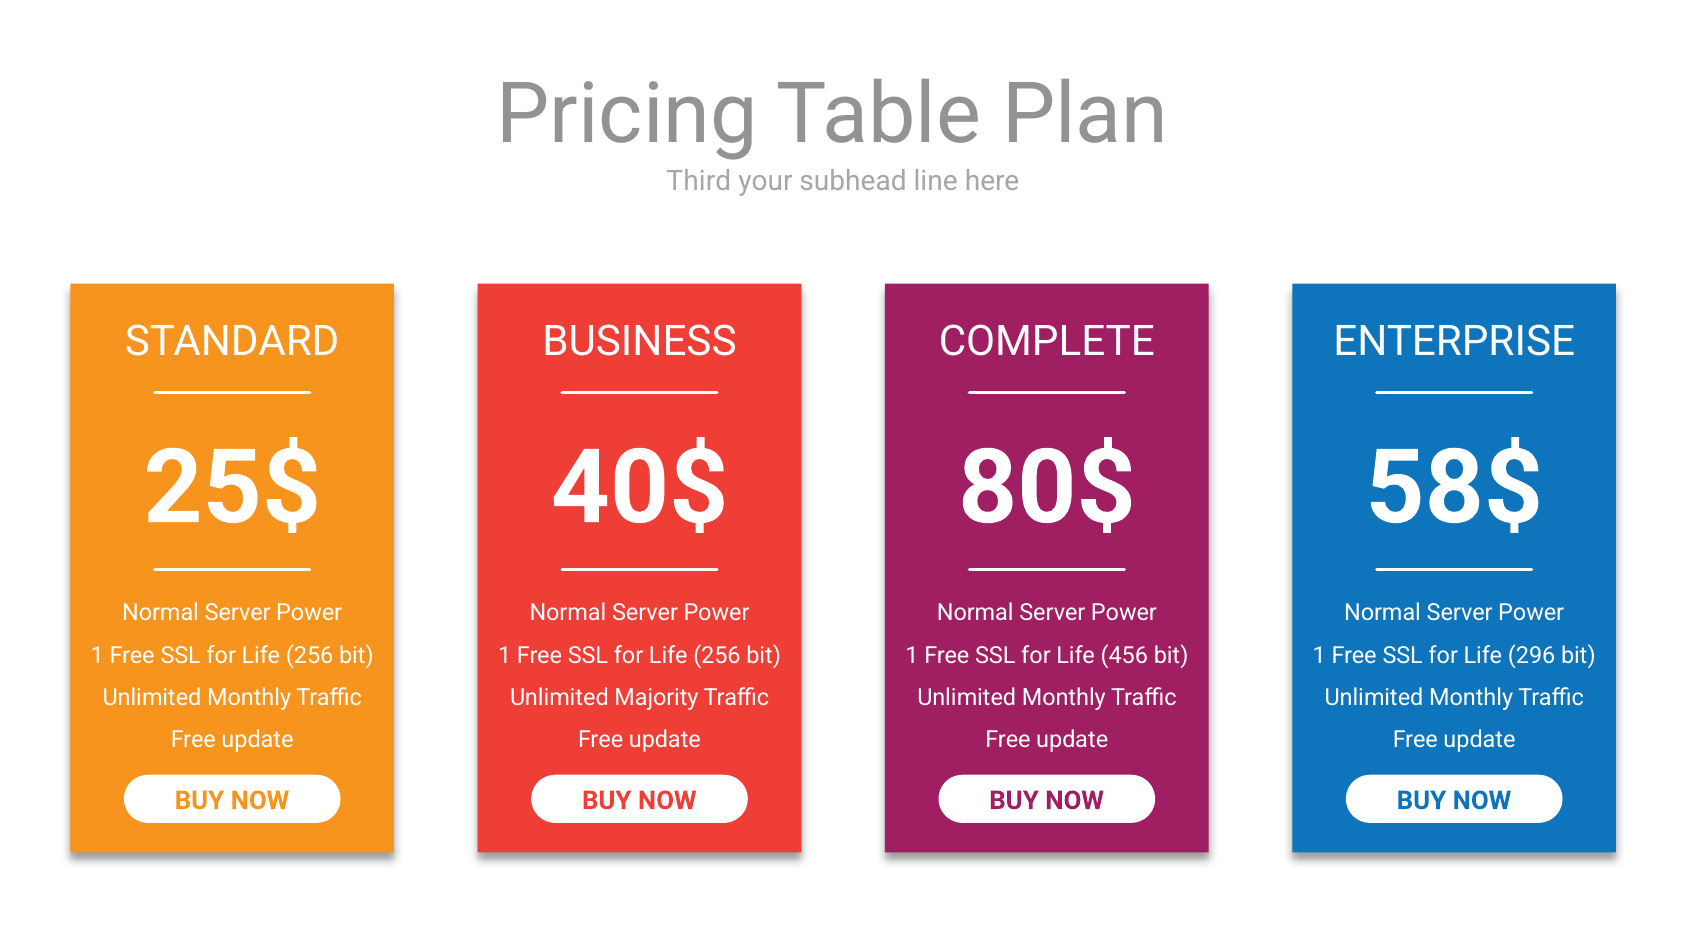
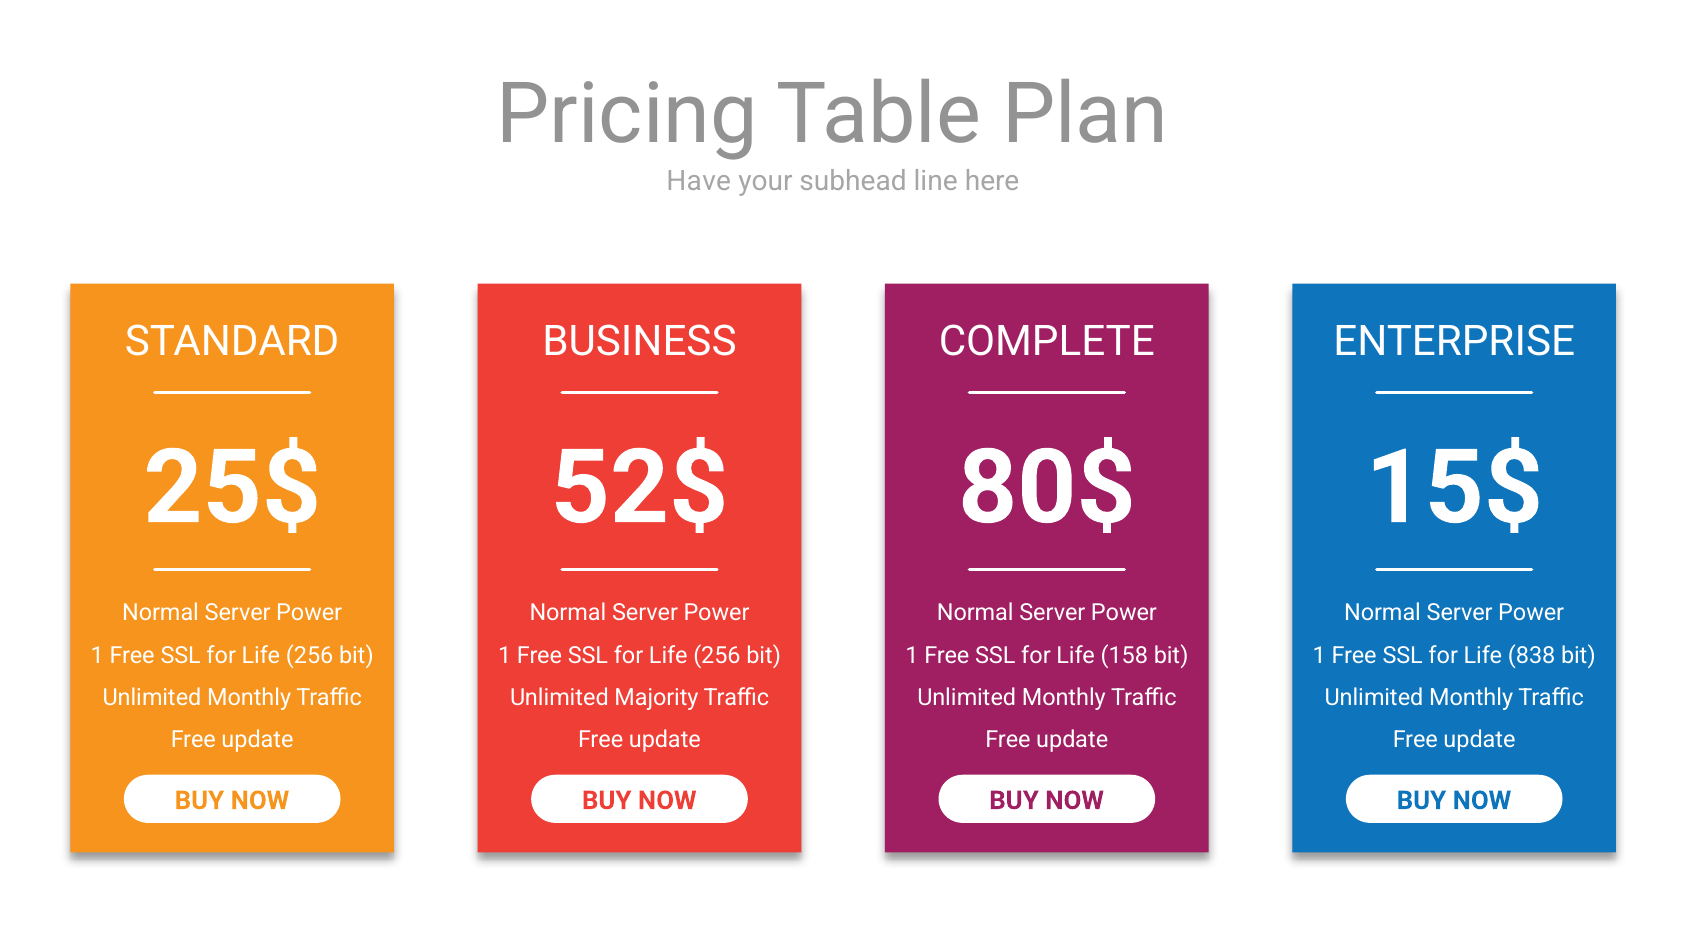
Third: Third -> Have (699, 181)
40$: 40$ -> 52$ (640, 488)
58$: 58$ -> 15$ (1454, 488)
456: 456 -> 158 (1124, 655)
296: 296 -> 838 (1532, 655)
